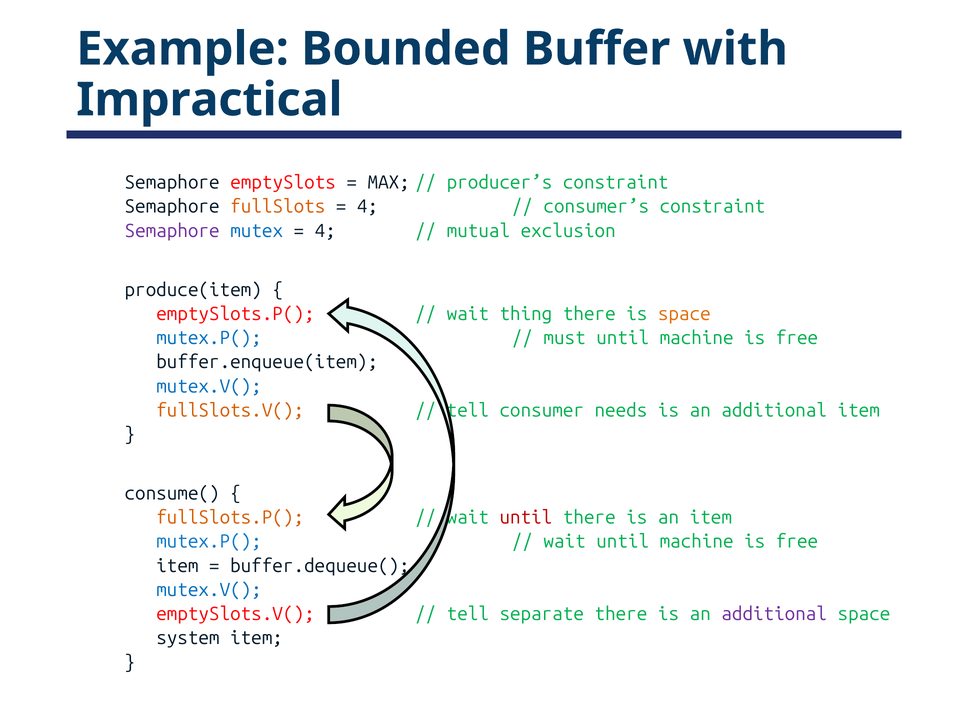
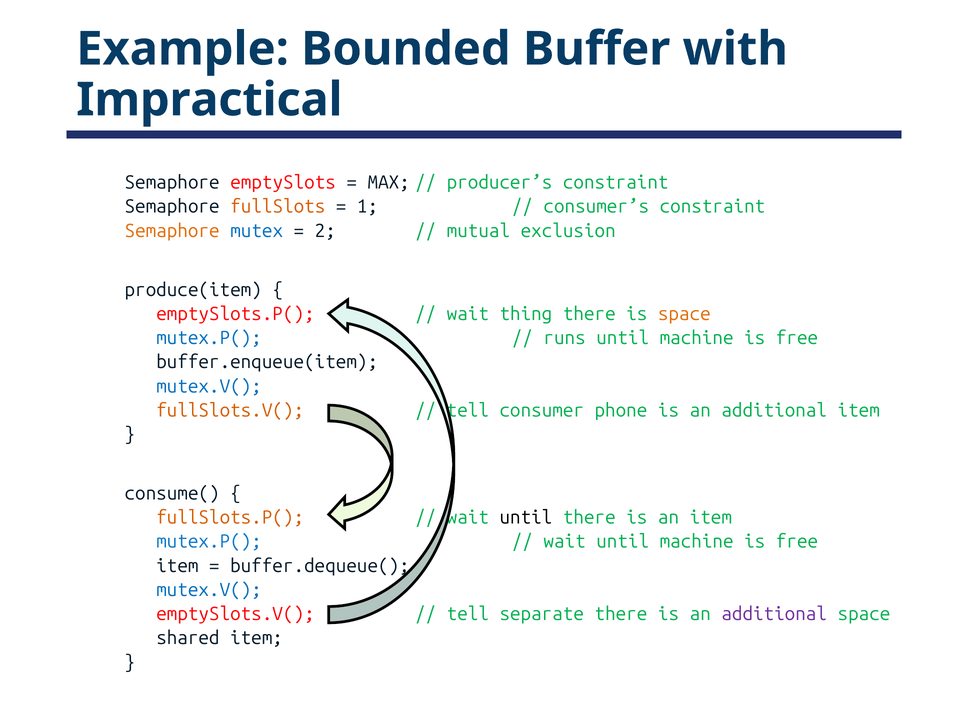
4: 4 -> 1 (367, 207)
Semaphore colour: purple -> orange (172, 231)
4: 4 -> 2 (325, 231)
must: must -> runs (565, 338)
needs: needs -> phone (621, 410)
until colour: red -> black (526, 518)
system: system -> shared (188, 638)
